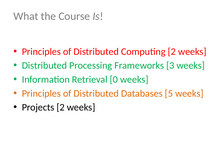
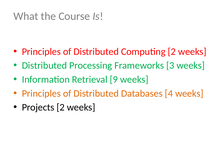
0: 0 -> 9 (114, 79)
5: 5 -> 4 (169, 93)
